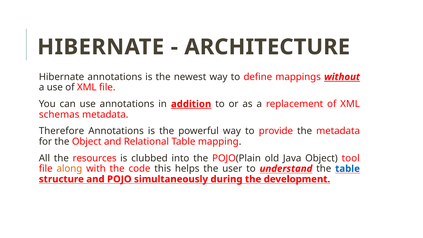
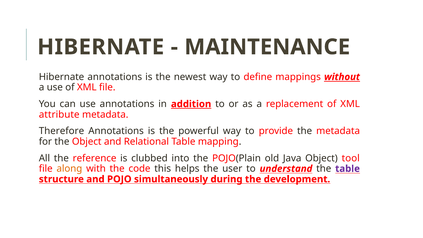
ARCHITECTURE: ARCHITECTURE -> MAINTENANCE (267, 47)
schemas: schemas -> attribute (59, 114)
resources: resources -> reference (95, 158)
table colour: blue -> purple (348, 169)
